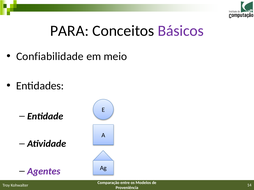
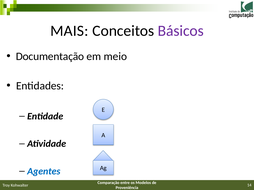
PARA: PARA -> MAIS (69, 31)
Confiabilidade: Confiabilidade -> Documentação (50, 56)
Agentes colour: purple -> blue (44, 172)
